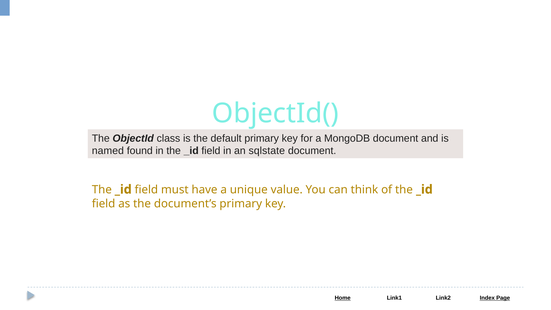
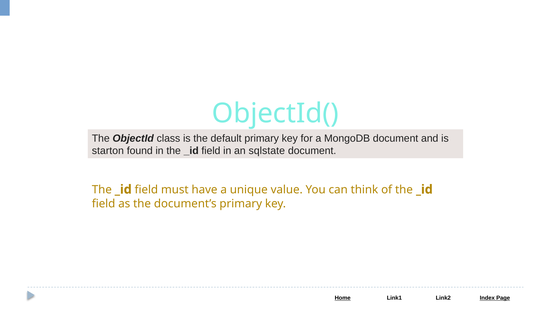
named: named -> starton (108, 151)
